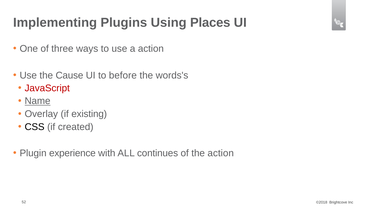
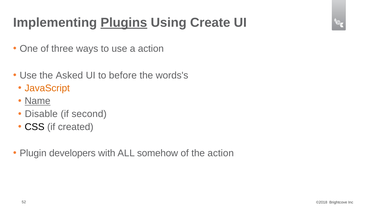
Plugins underline: none -> present (124, 23)
Places: Places -> Create (210, 23)
Cause: Cause -> Asked (69, 75)
JavaScript colour: red -> orange (47, 88)
Overlay: Overlay -> Disable (41, 114)
existing: existing -> second (89, 114)
experience: experience -> developers (72, 153)
continues: continues -> somehow (158, 153)
